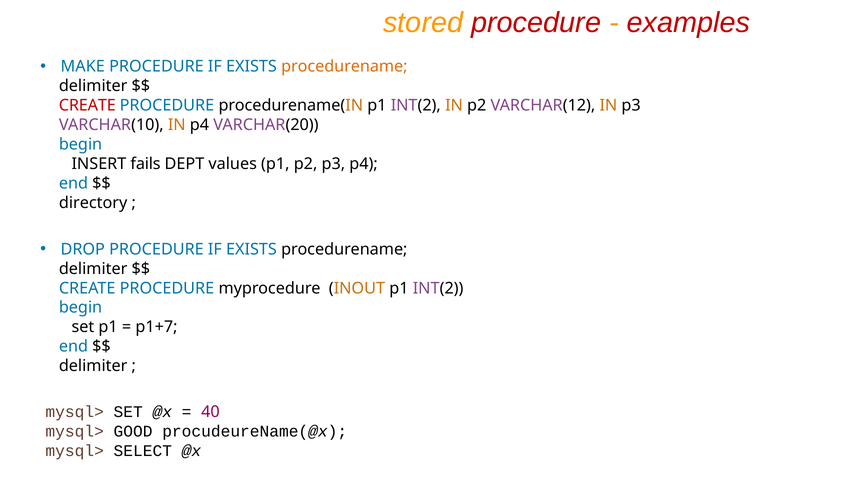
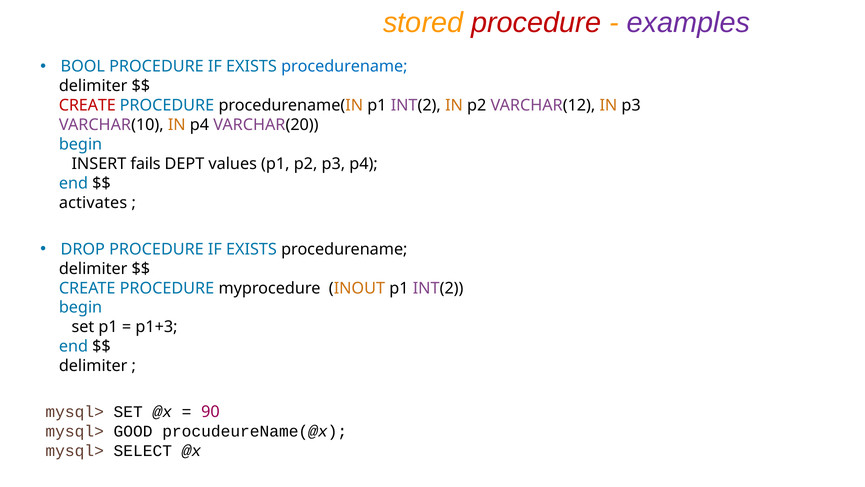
examples colour: red -> purple (688, 23)
MAKE: MAKE -> BOOL (83, 67)
procedurename colour: orange -> blue (344, 67)
directory: directory -> activates (93, 203)
p1+7: p1+7 -> p1+3 (156, 327)
40: 40 -> 90 (210, 411)
